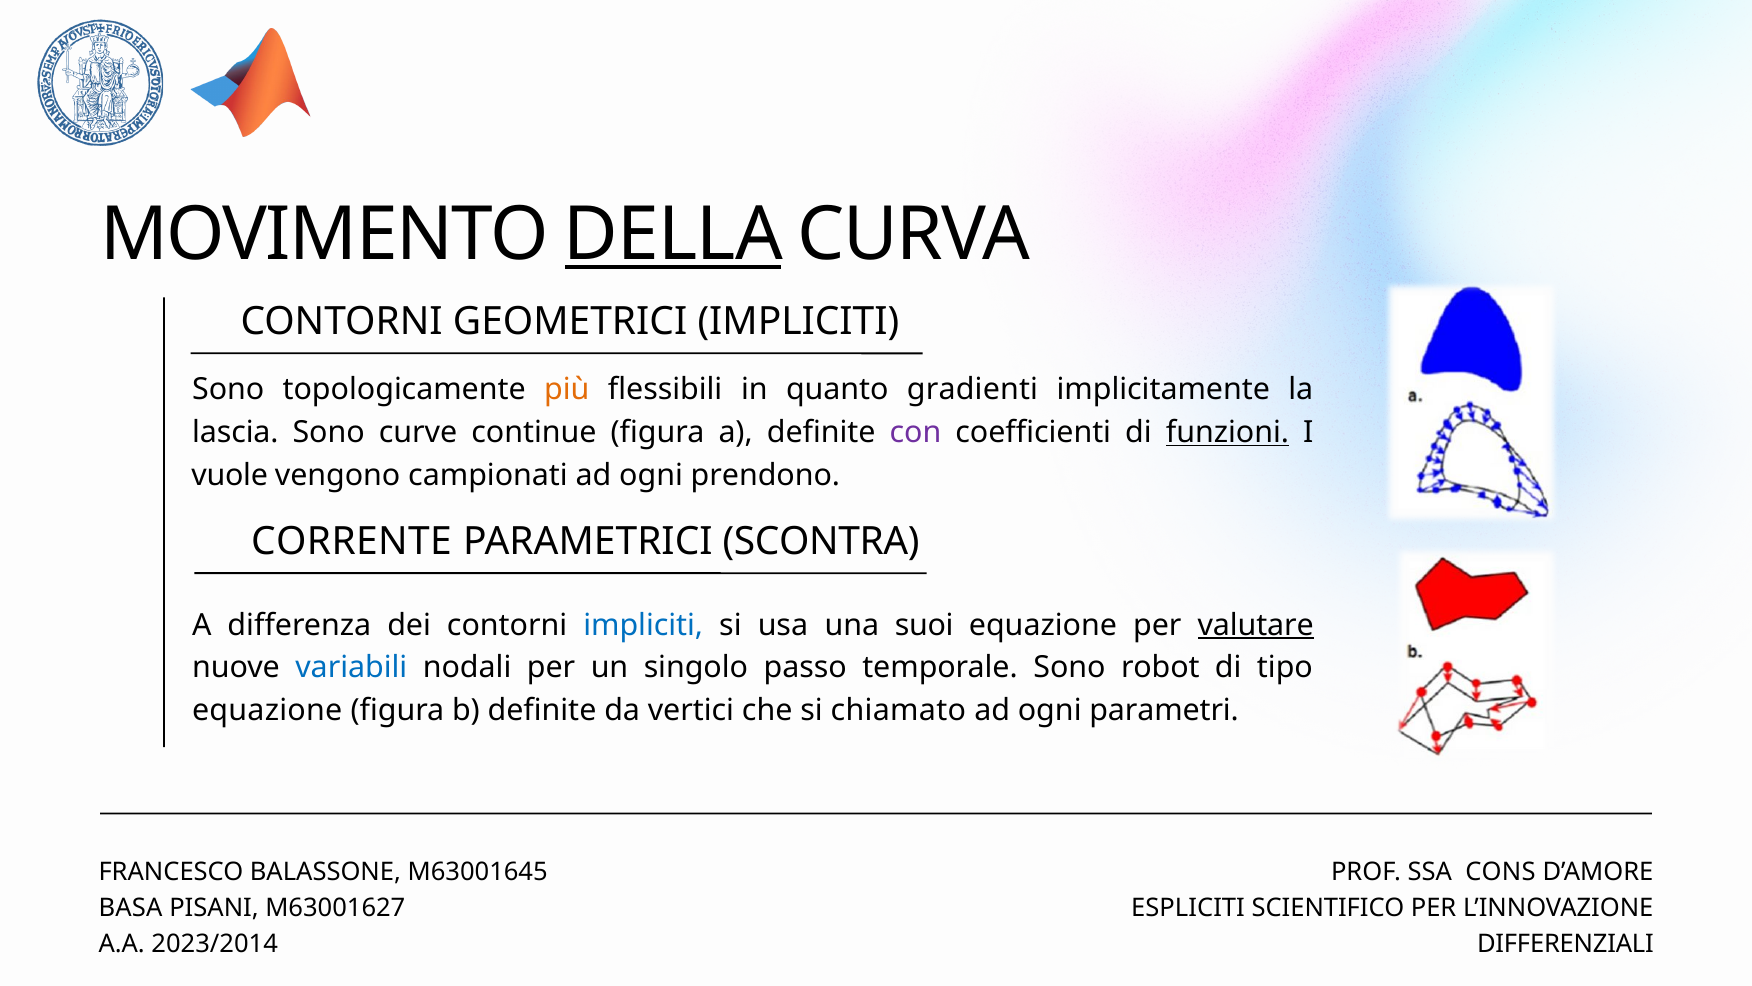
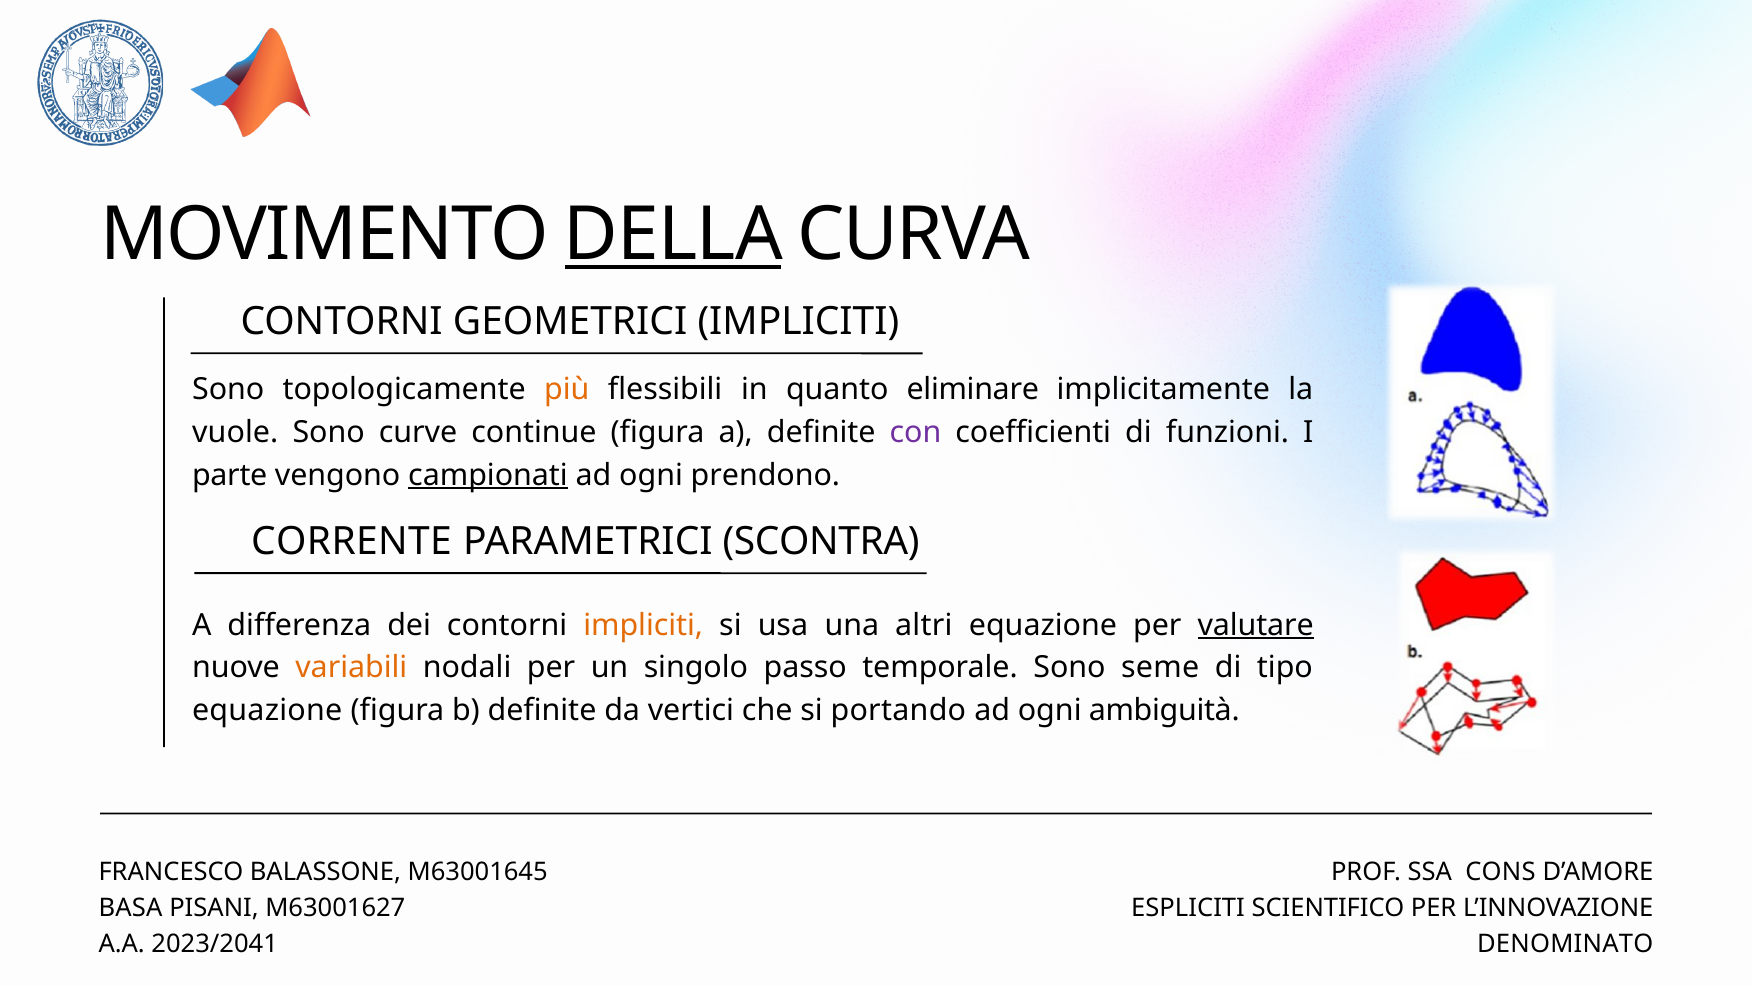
gradienti: gradienti -> eliminare (973, 390)
lascia: lascia -> vuole (235, 432)
funzioni underline: present -> none (1227, 432)
vuole: vuole -> parte (230, 475)
campionati underline: none -> present (488, 475)
impliciti colour: blue -> orange (643, 625)
suoi: suoi -> altri (924, 625)
variabili colour: blue -> orange (351, 667)
robot: robot -> seme (1160, 667)
chiamato: chiamato -> portando (898, 710)
parametri: parametri -> ambiguità (1164, 710)
2023/2014: 2023/2014 -> 2023/2041 (215, 943)
DIFFERENZIALI: DIFFERENZIALI -> DENOMINATO (1565, 943)
